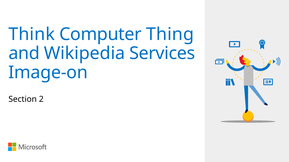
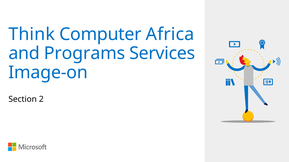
Thing: Thing -> Africa (170, 34)
Wikipedia: Wikipedia -> Programs (85, 54)
